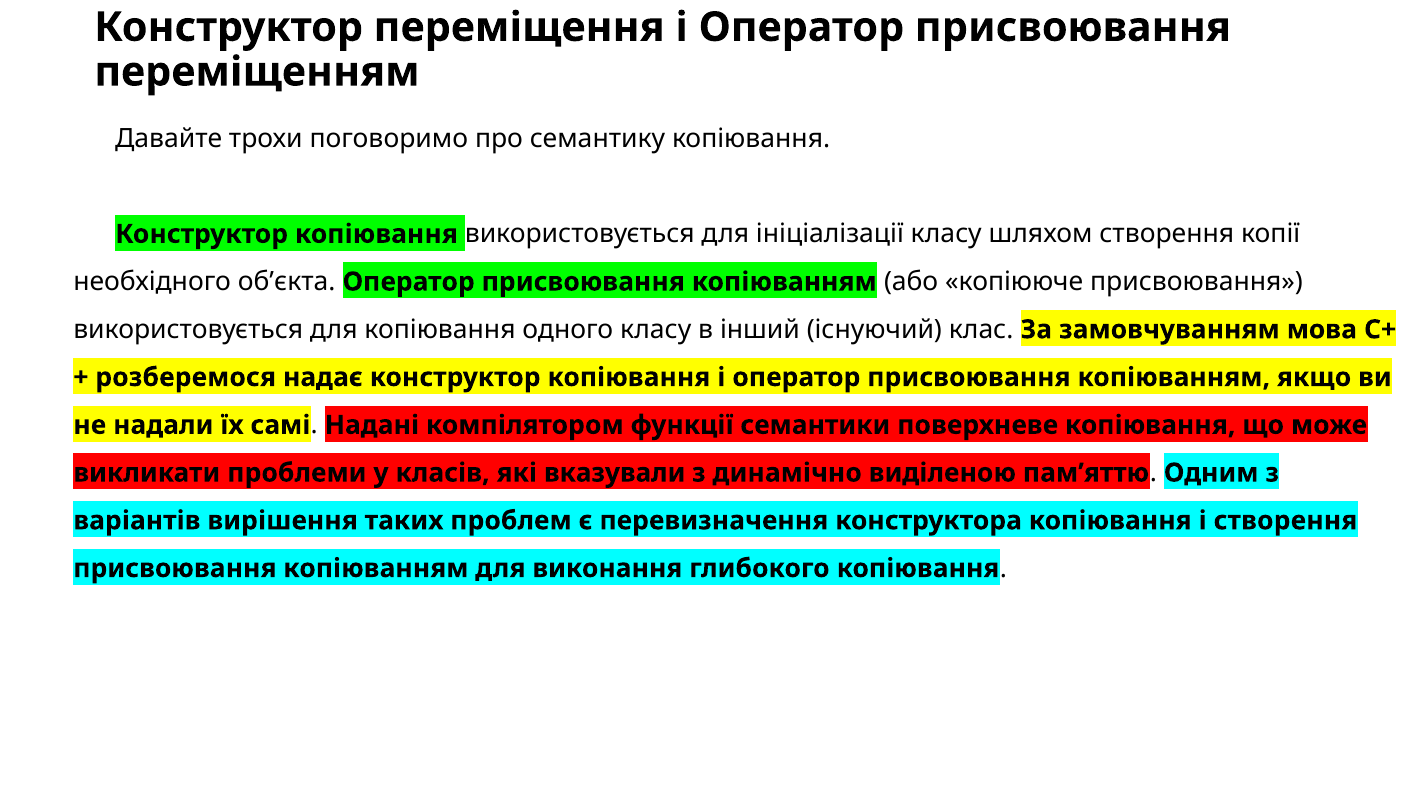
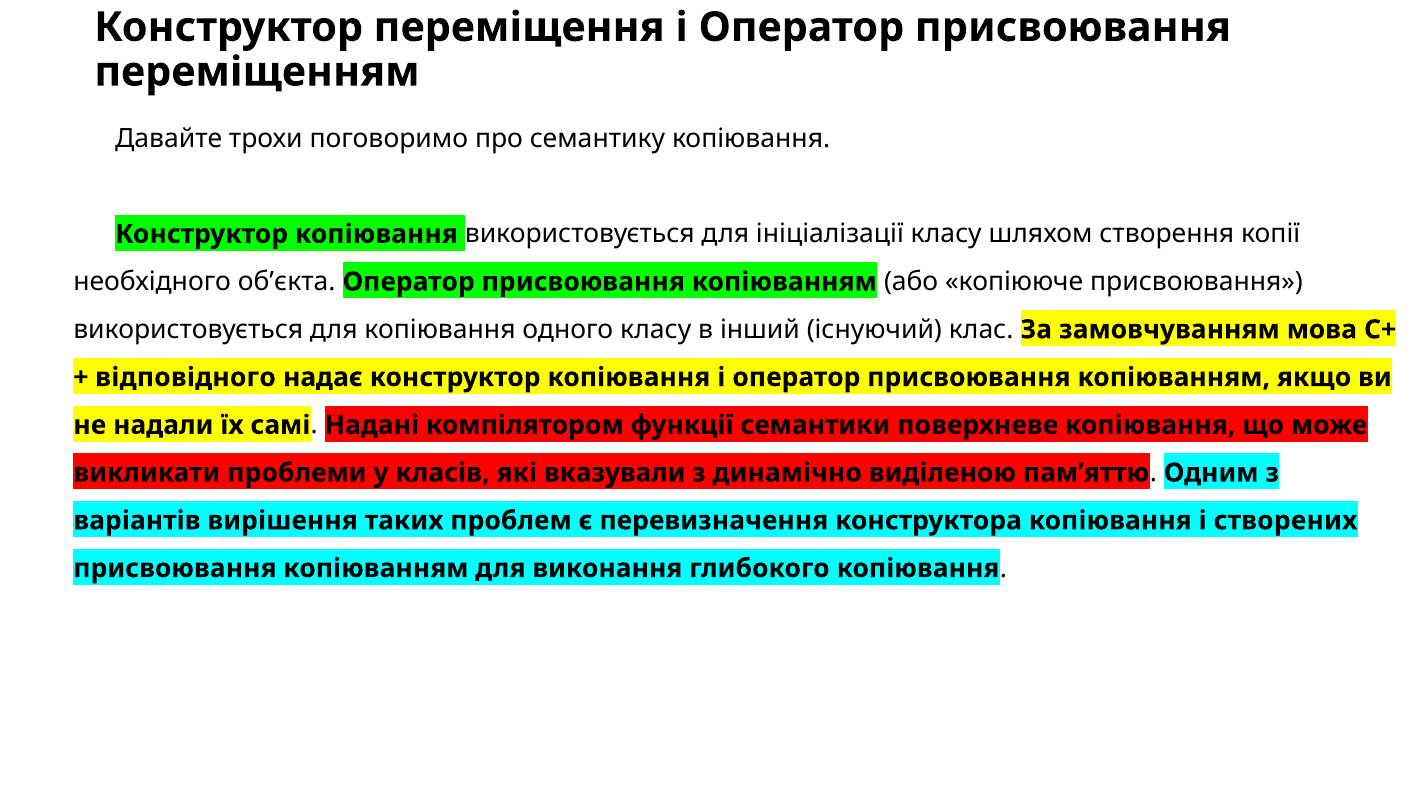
розберемося: розберемося -> відповідного (186, 378)
і створення: створення -> створених (1285, 521)
